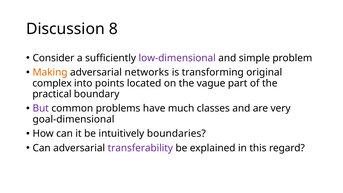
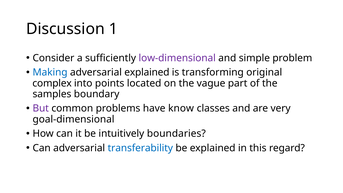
8: 8 -> 1 (113, 29)
Making colour: orange -> blue (50, 72)
adversarial networks: networks -> explained (147, 72)
practical: practical -> samples (52, 94)
much: much -> know (181, 108)
transferability colour: purple -> blue (140, 148)
